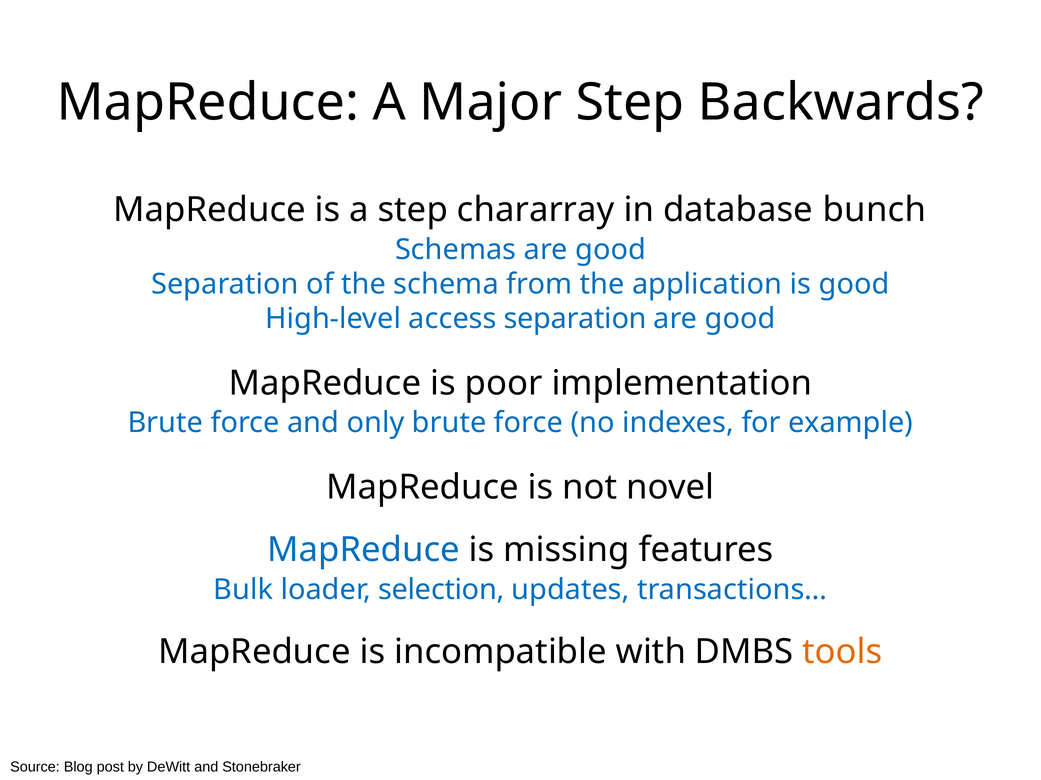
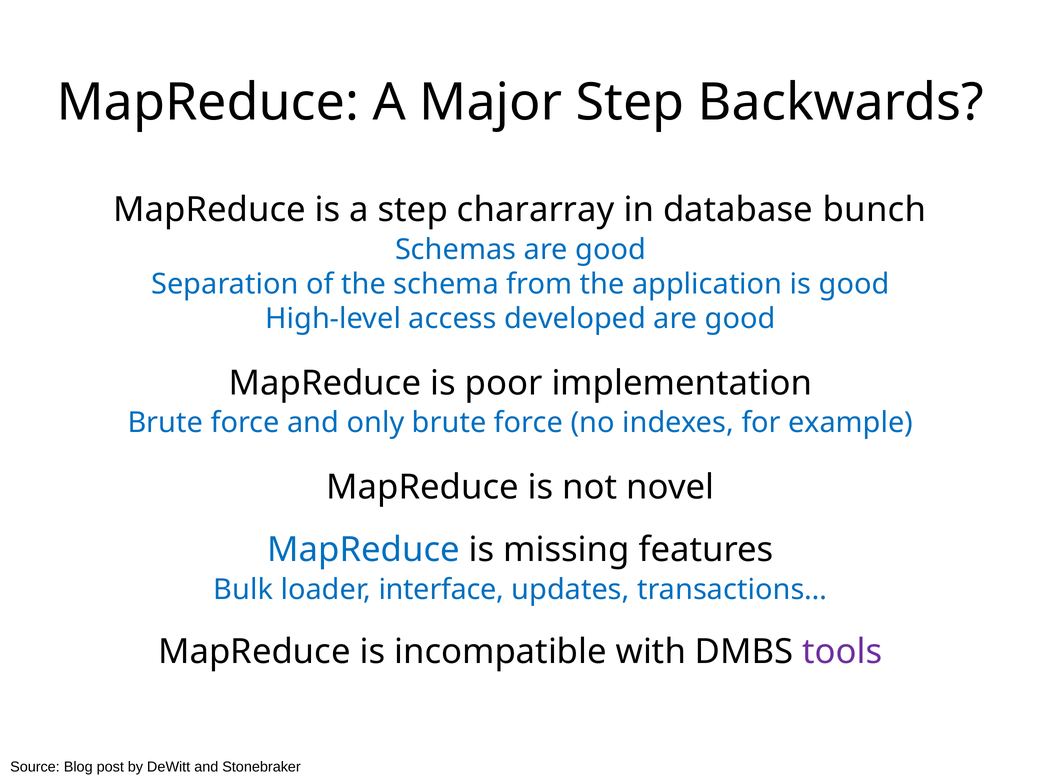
access separation: separation -> developed (575, 319)
selection: selection -> interface (441, 590)
tools colour: orange -> purple (842, 652)
